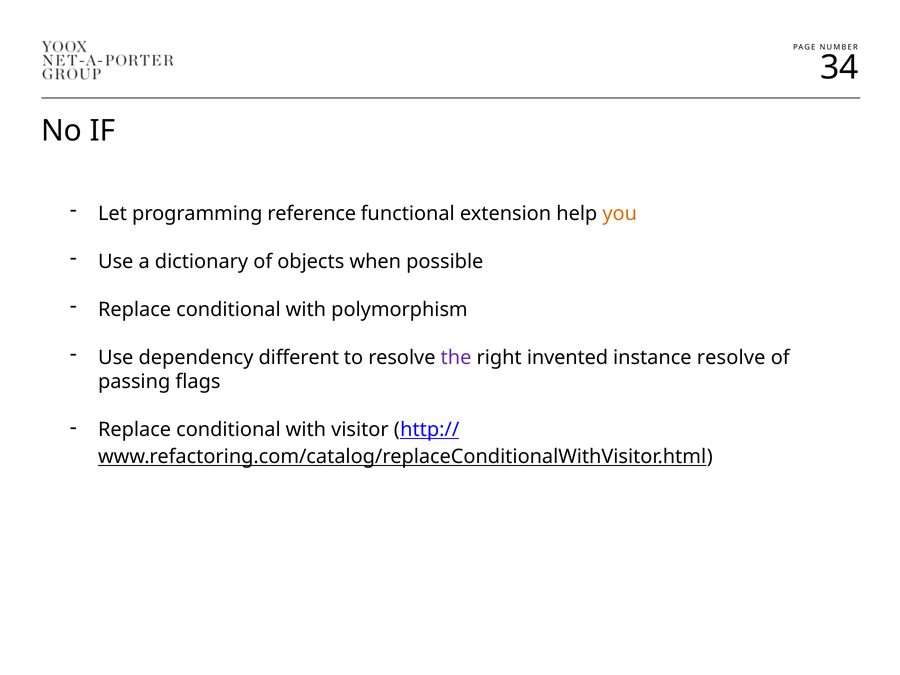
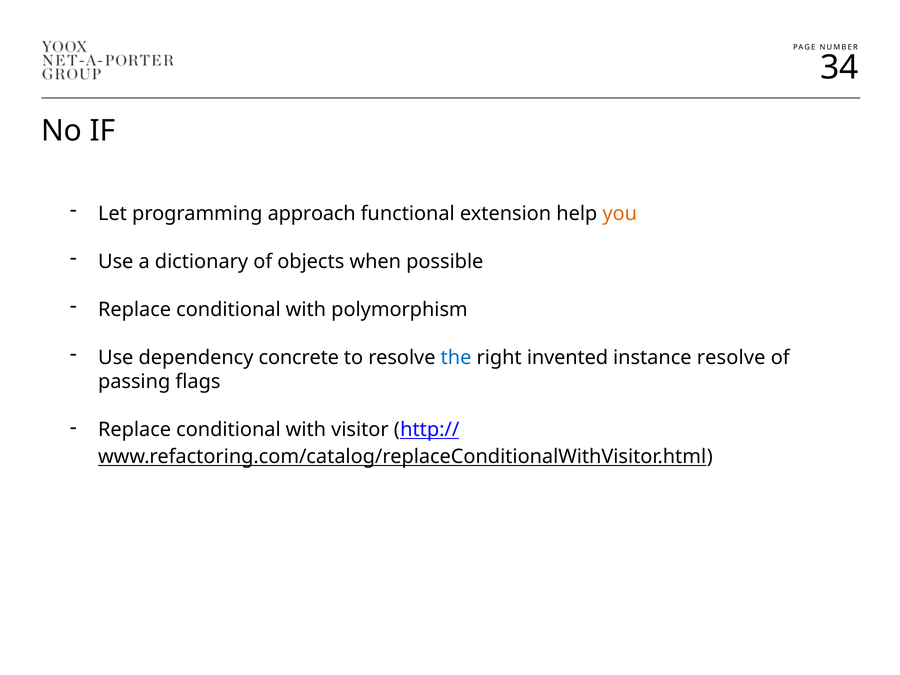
reference: reference -> approach (312, 214)
different: different -> concrete (299, 357)
the colour: purple -> blue (456, 357)
